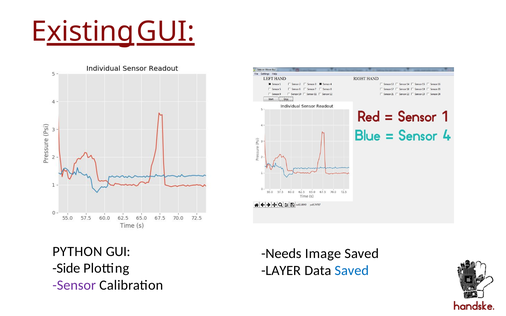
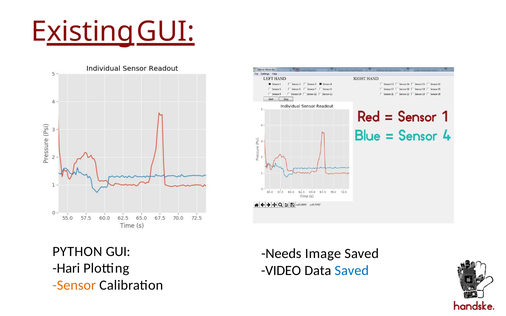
Side: Side -> Hari (66, 269)
LAYER: LAYER -> VIDEO (281, 271)
Sensor colour: purple -> orange (74, 285)
